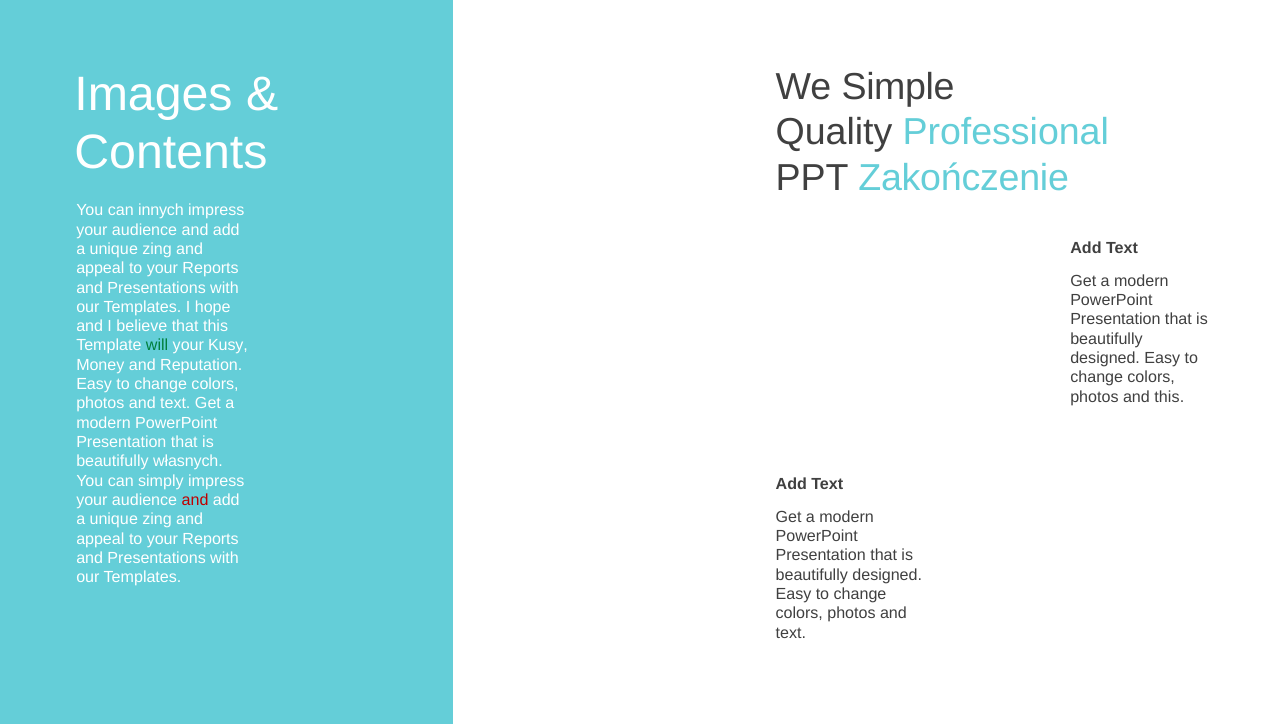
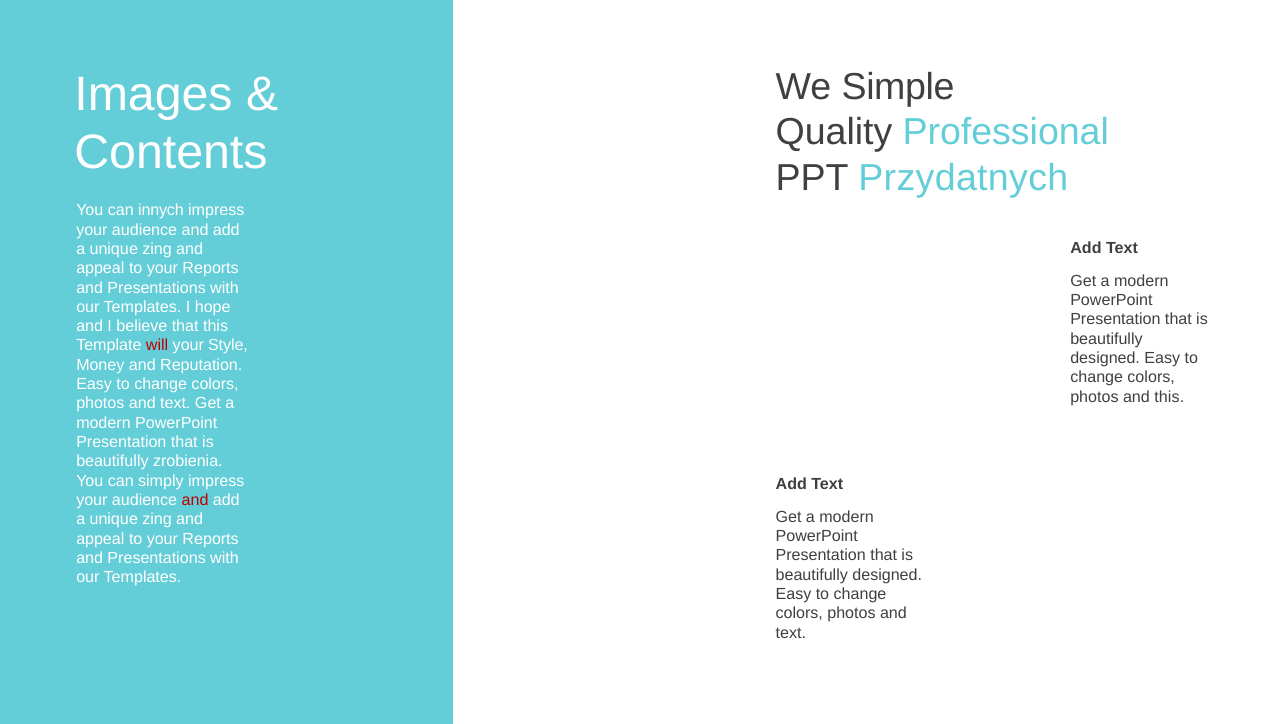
Zakończenie: Zakończenie -> Przydatnych (963, 178)
will colour: green -> red (157, 346)
Kusy: Kusy -> Style (228, 346)
własnych: własnych -> zrobienia (188, 462)
